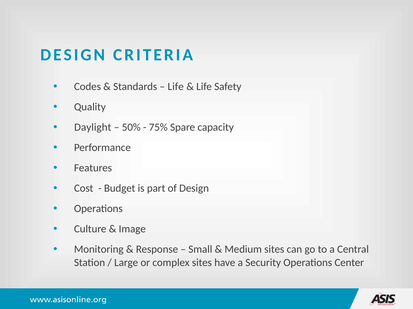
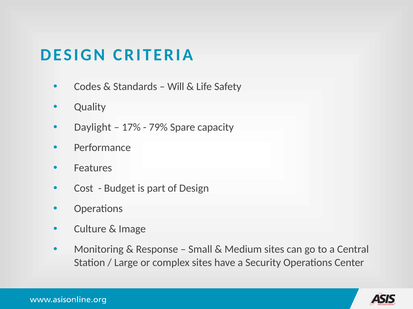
Life: Life -> Will (176, 87)
50%: 50% -> 17% (131, 128)
75%: 75% -> 79% (158, 128)
